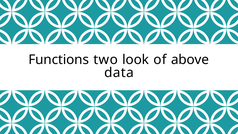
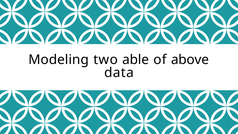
Functions: Functions -> Modeling (59, 60)
look: look -> able (136, 60)
